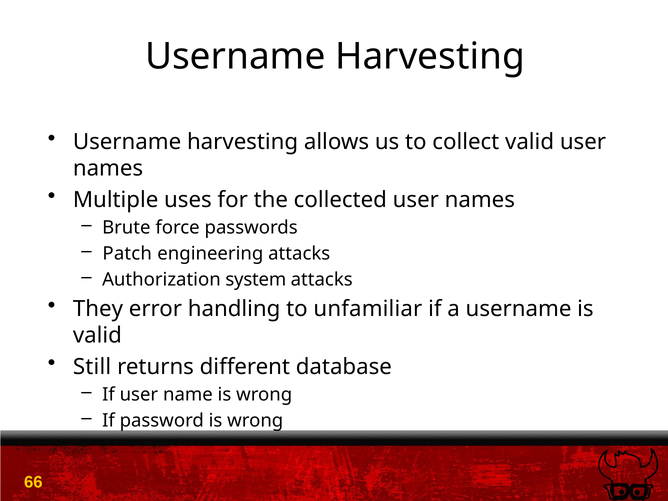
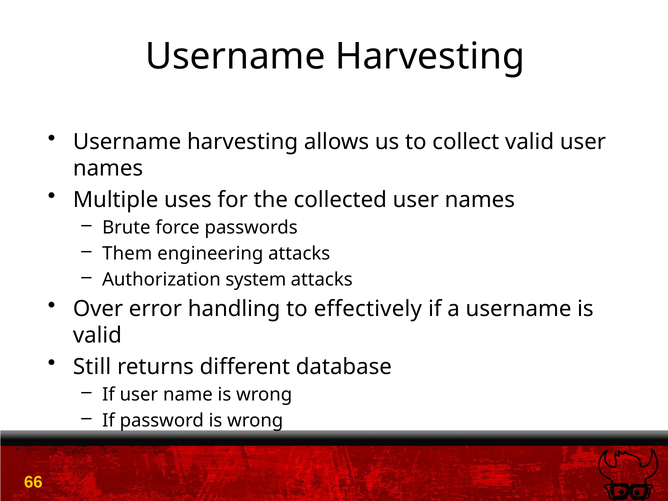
Patch: Patch -> Them (127, 254)
They: They -> Over (98, 309)
unfamiliar: unfamiliar -> effectively (368, 309)
